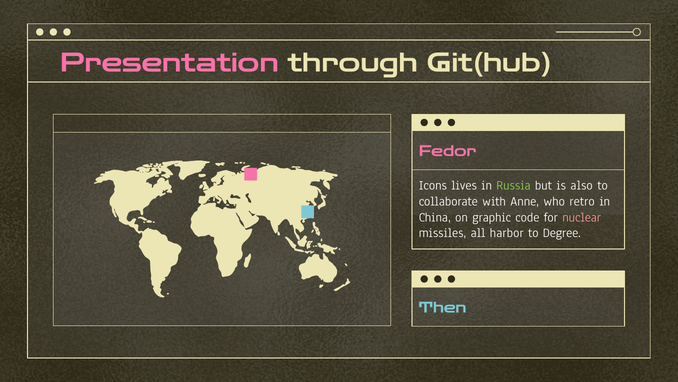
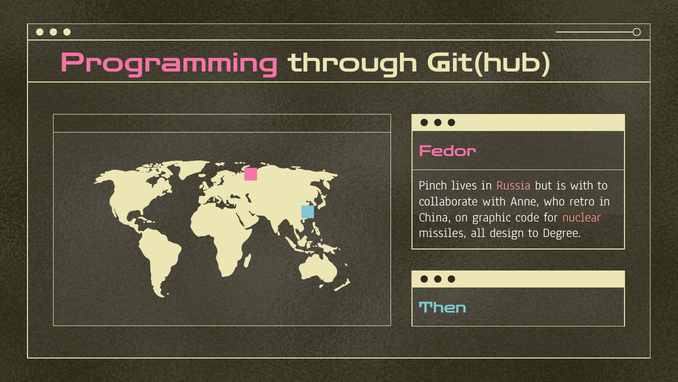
Presentation: Presentation -> Programming (169, 63)
Icons: Icons -> Pinch (433, 185)
Russia colour: light green -> pink (513, 185)
is also: also -> with (582, 185)
harbor: harbor -> design (507, 233)
